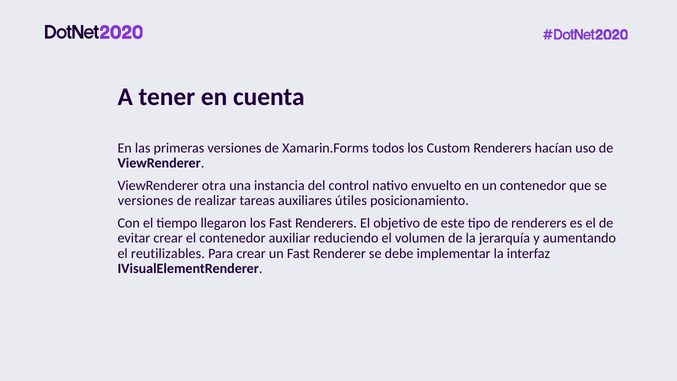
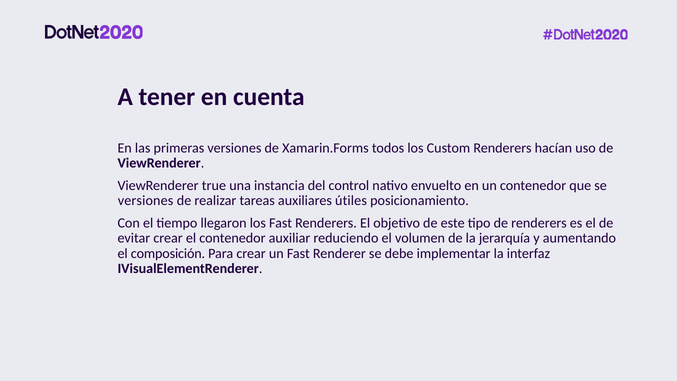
otra: otra -> true (214, 185)
reutilizables: reutilizables -> composición (168, 253)
